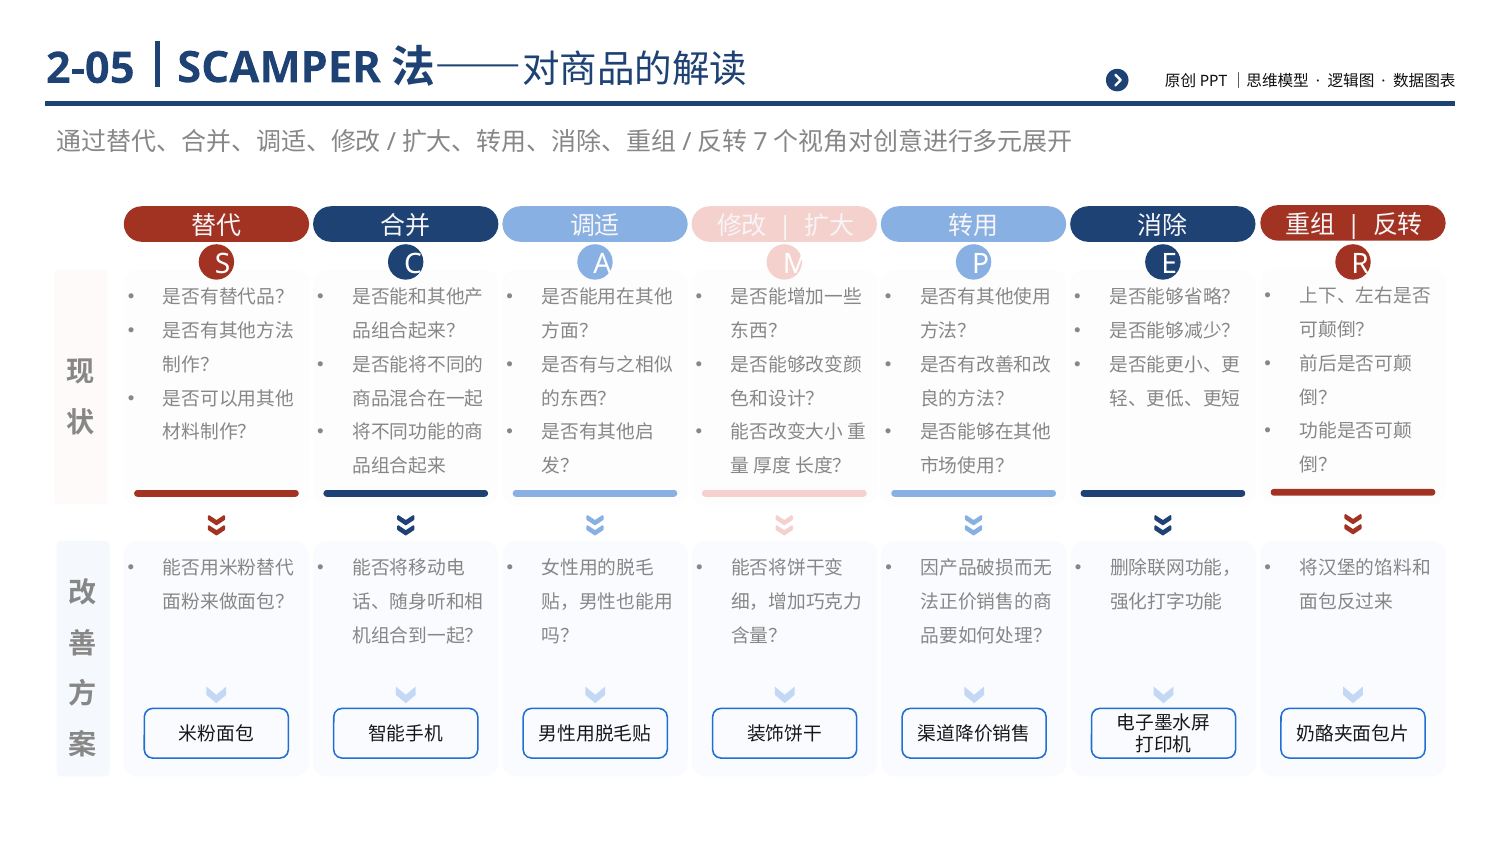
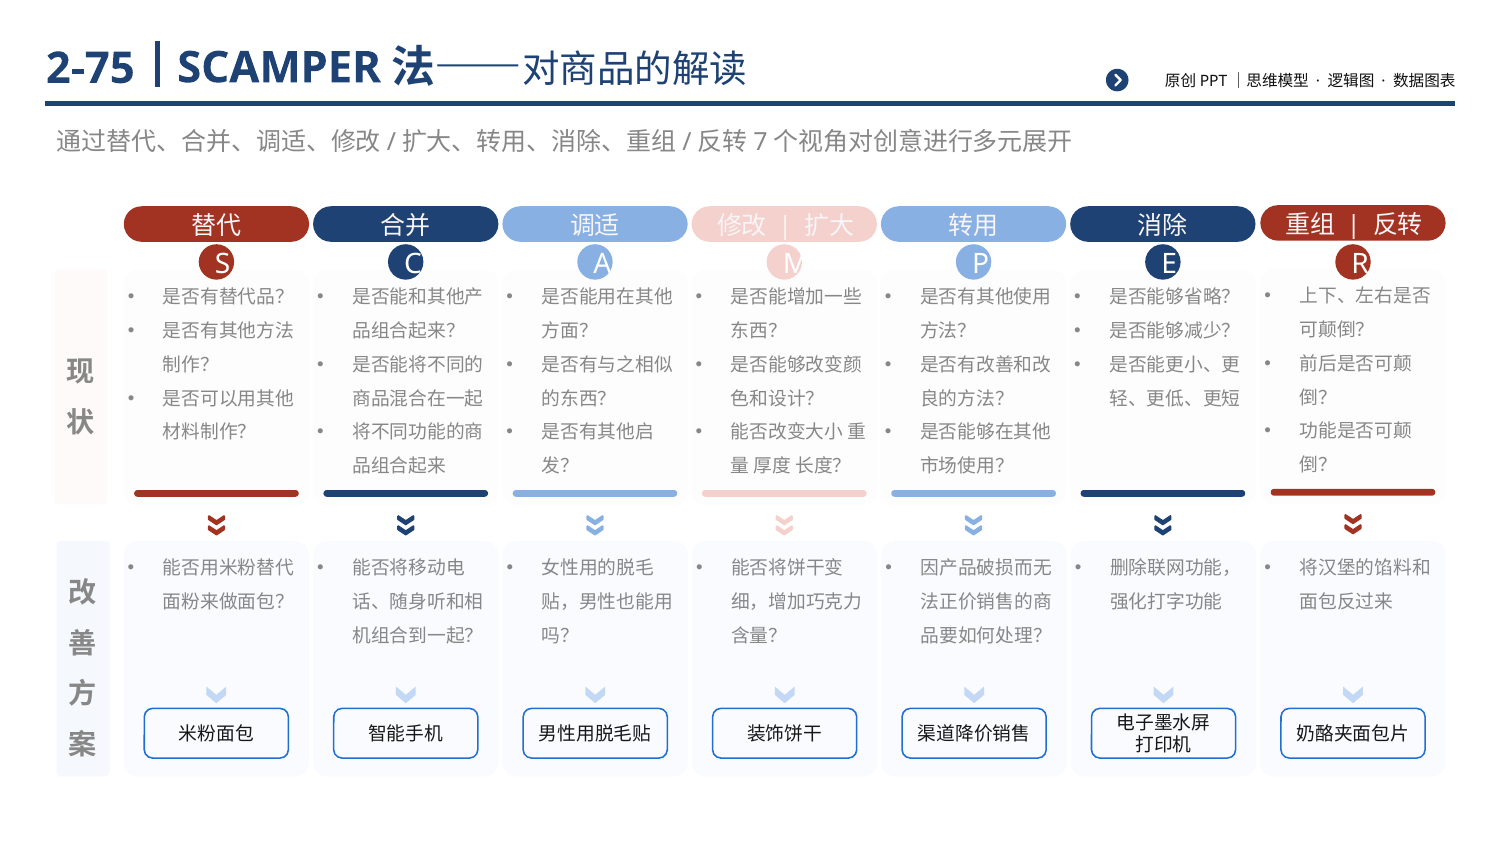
2-05: 2-05 -> 2-75 (90, 69)
